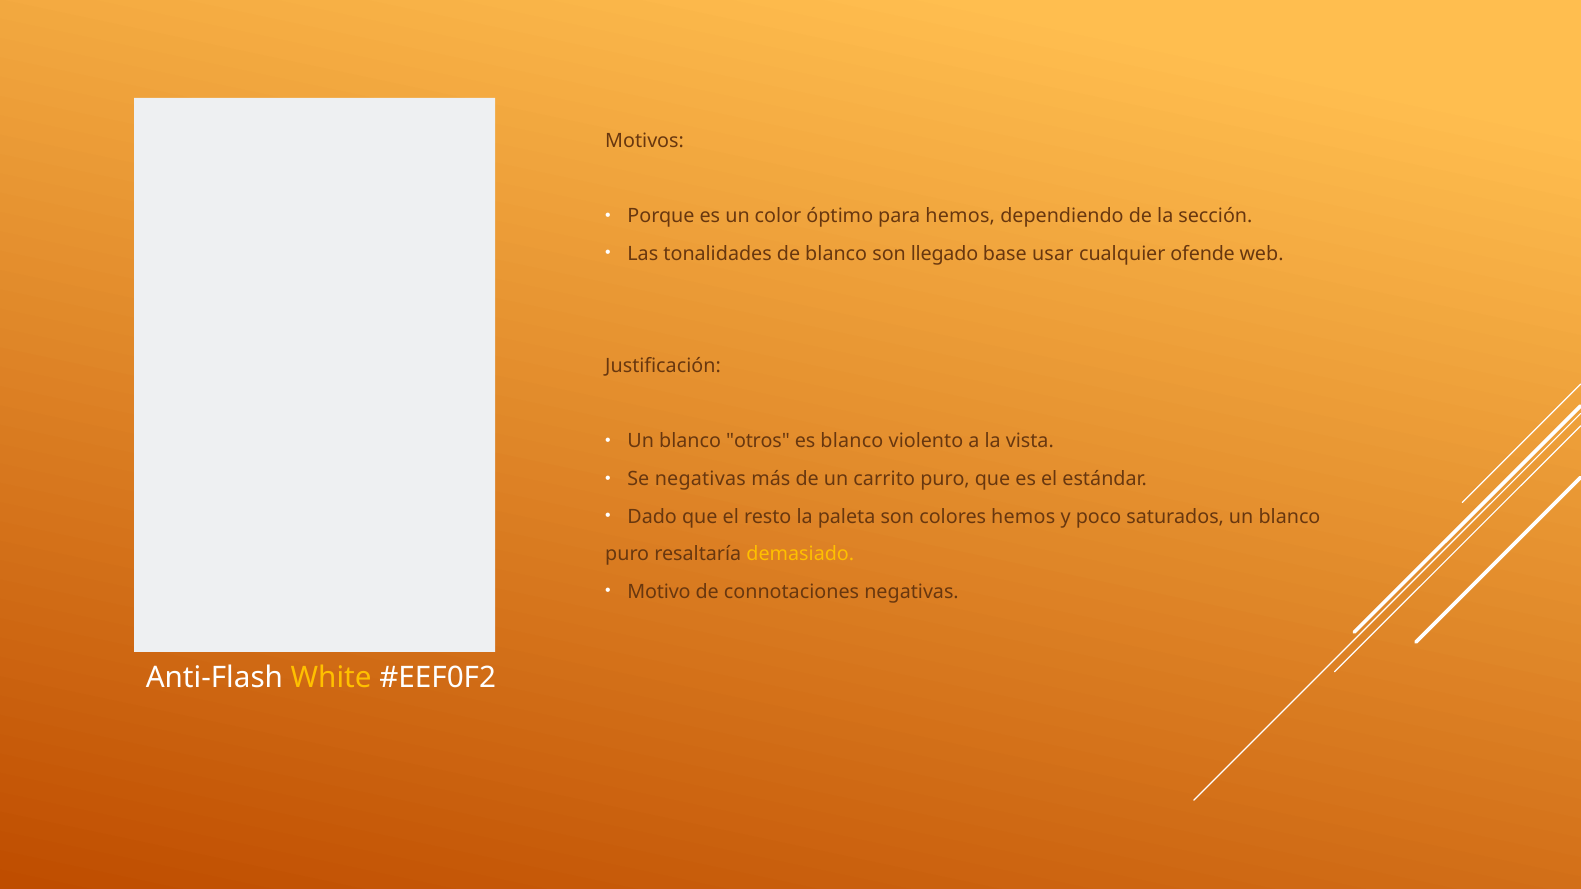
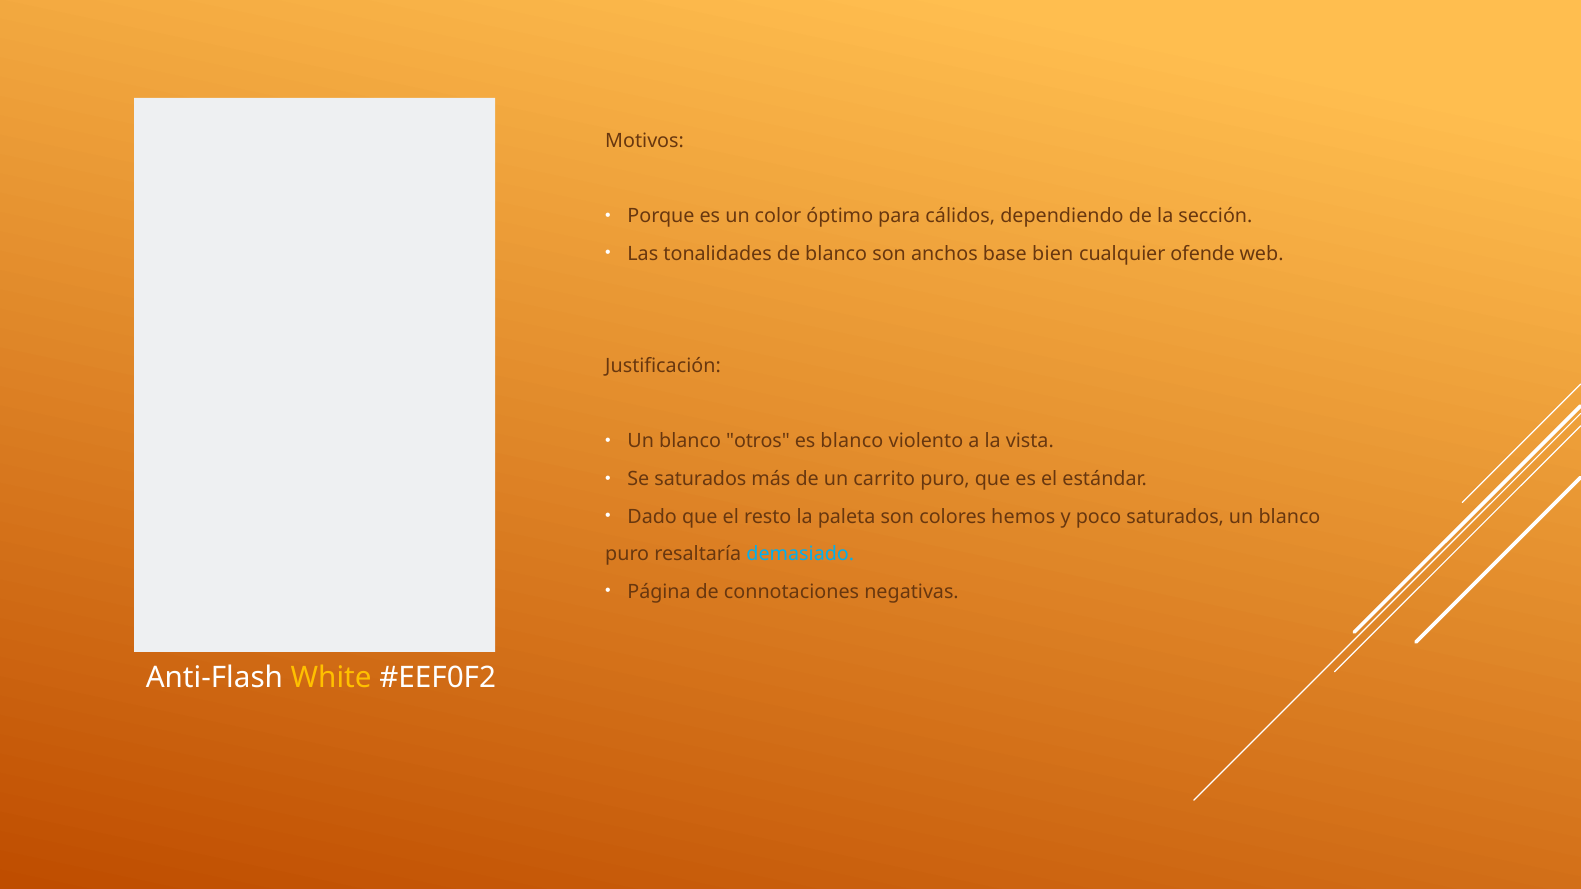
para hemos: hemos -> cálidos (960, 216)
llegado: llegado -> anchos (944, 254)
usar: usar -> bien (1053, 254)
Se negativas: negativas -> saturados (700, 479)
demasiado colour: yellow -> light blue (800, 554)
Motivo: Motivo -> Página (659, 592)
